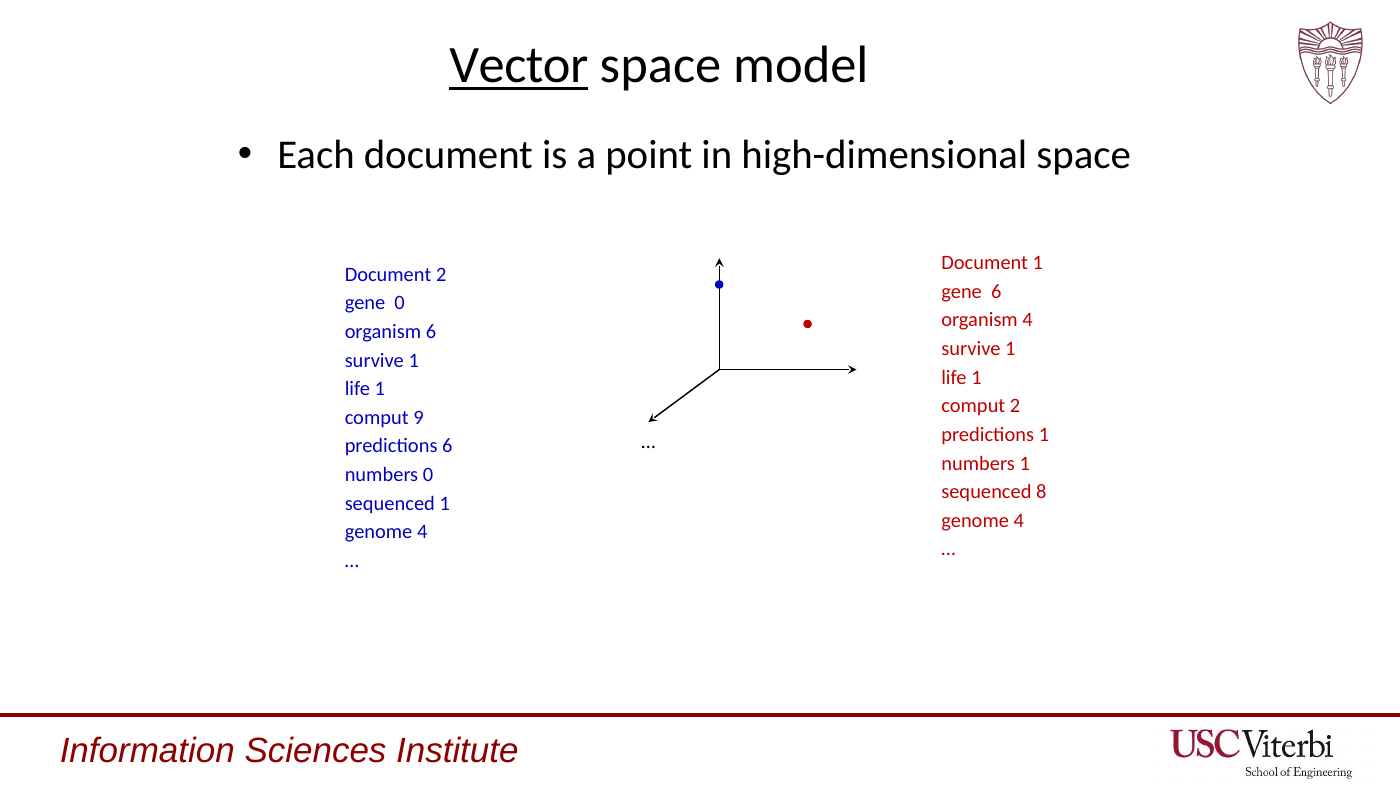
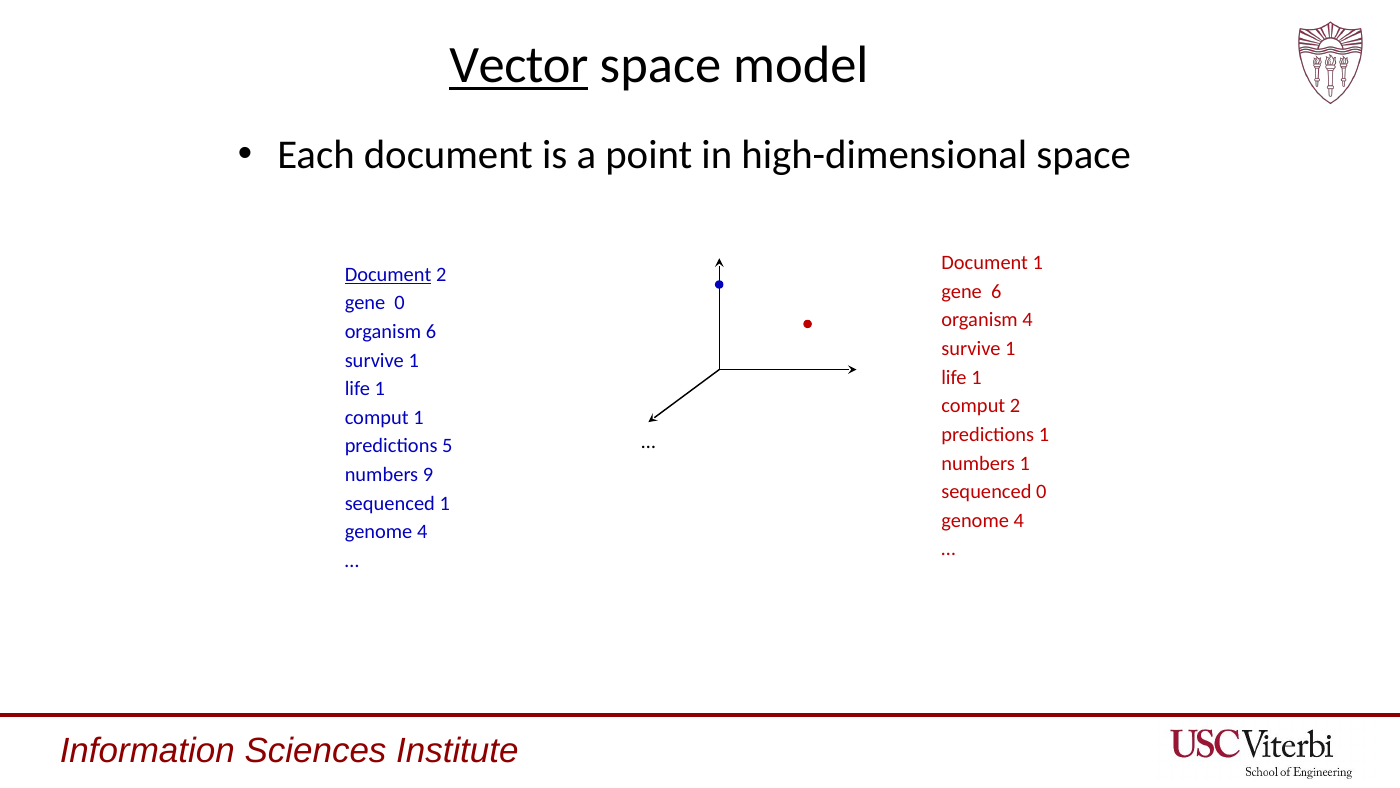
Document underline: none -> present (388, 274)
comput 9: 9 -> 1 (419, 417)
predictions 6: 6 -> 5 (447, 446)
numbers 0: 0 -> 9 (428, 475)
sequenced 8: 8 -> 0 (1041, 492)
